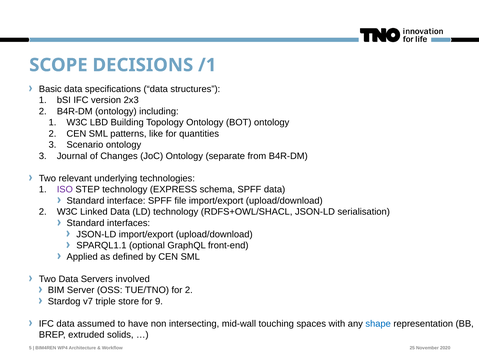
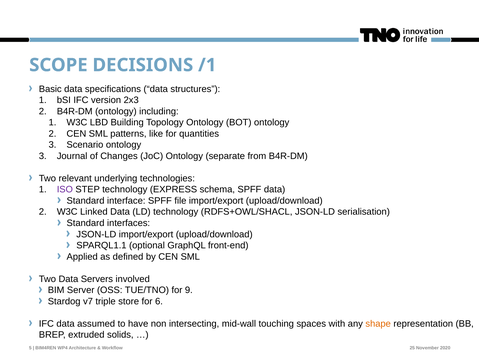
for 2: 2 -> 9 (189, 290)
9: 9 -> 6 (159, 302)
shape colour: blue -> orange (378, 324)
